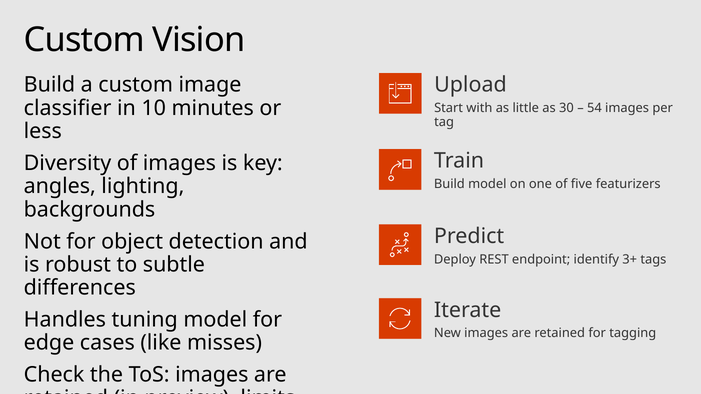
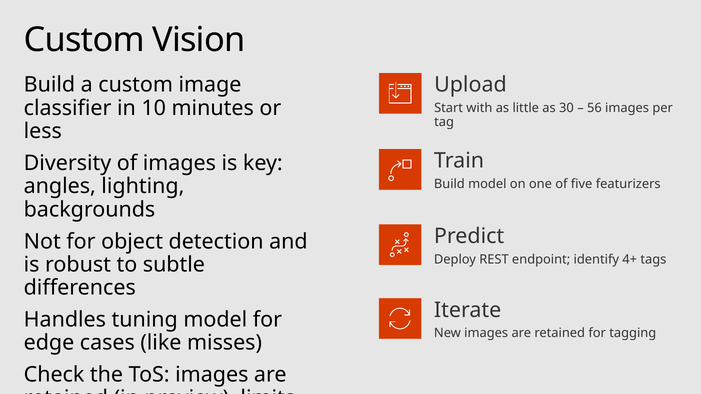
54: 54 -> 56 (594, 108)
3+: 3+ -> 4+ (630, 259)
